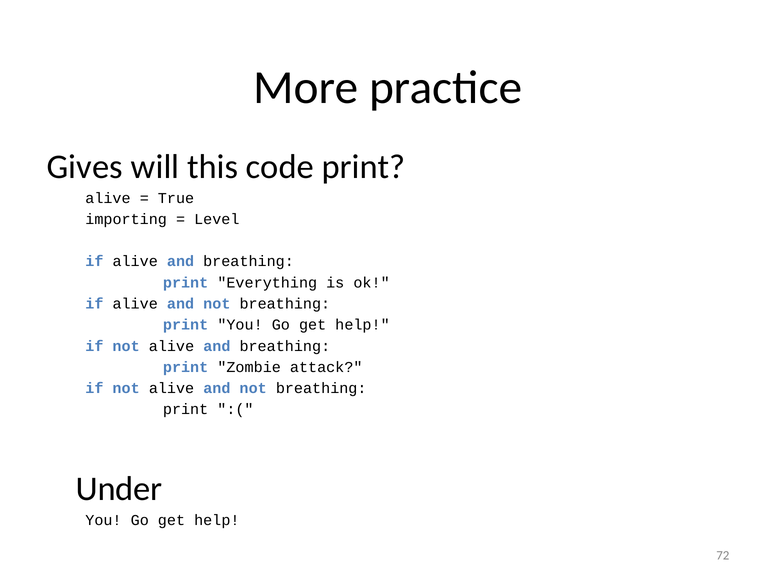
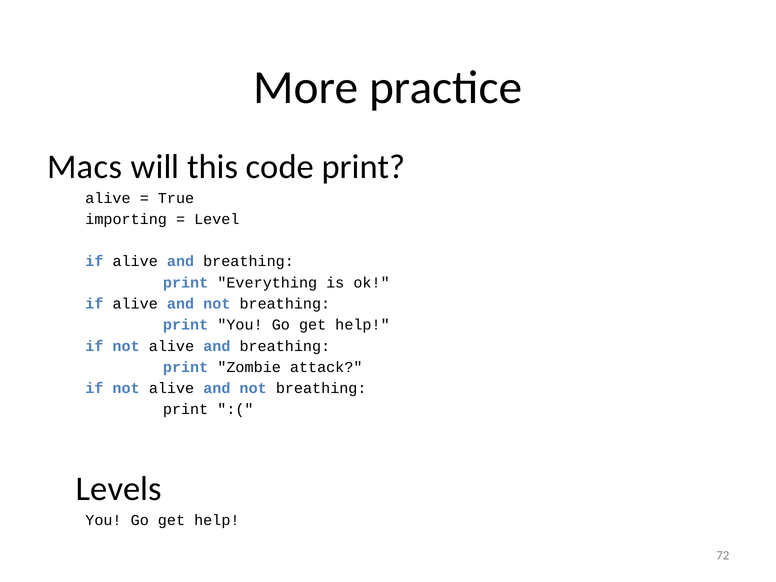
Gives: Gives -> Macs (85, 167)
Under: Under -> Levels (119, 489)
